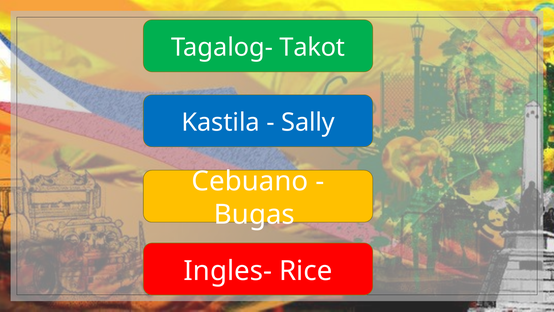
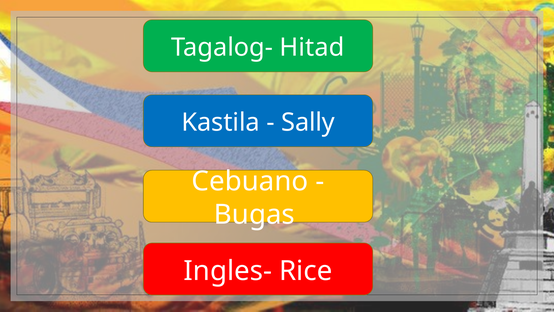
Takot: Takot -> Hitad (312, 48)
